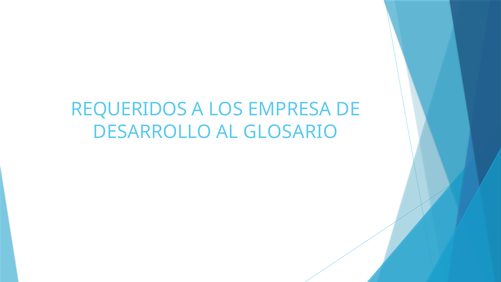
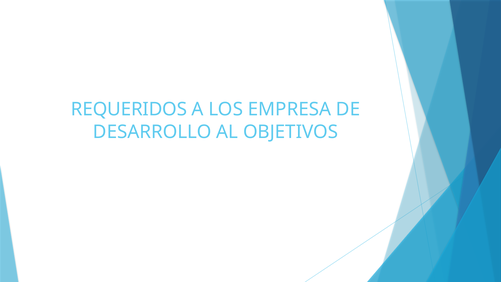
GLOSARIO: GLOSARIO -> OBJETIVOS (291, 132)
